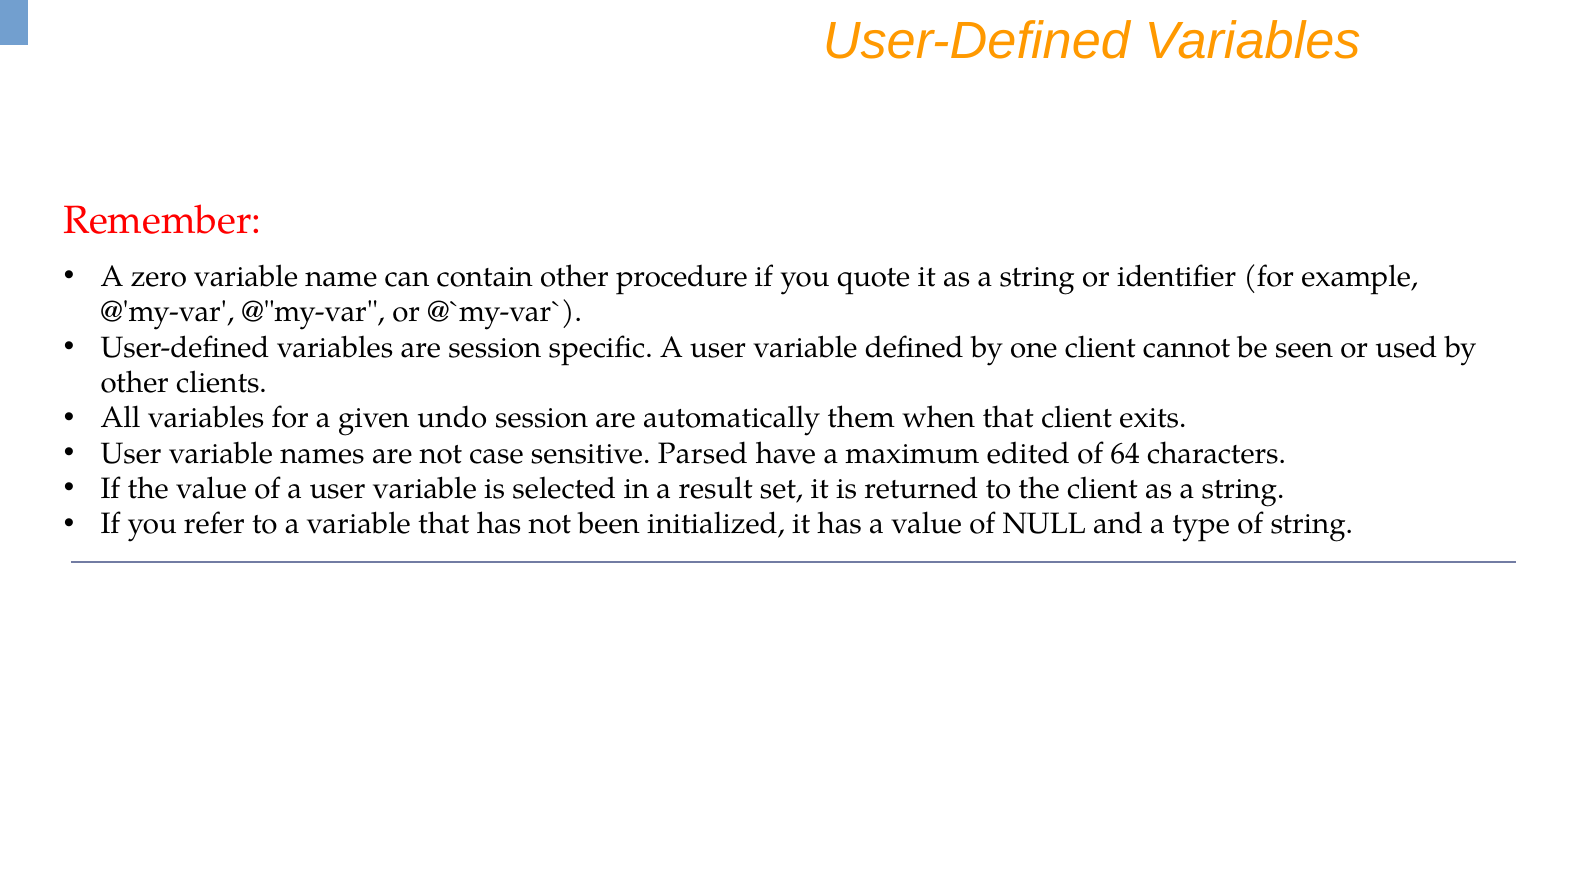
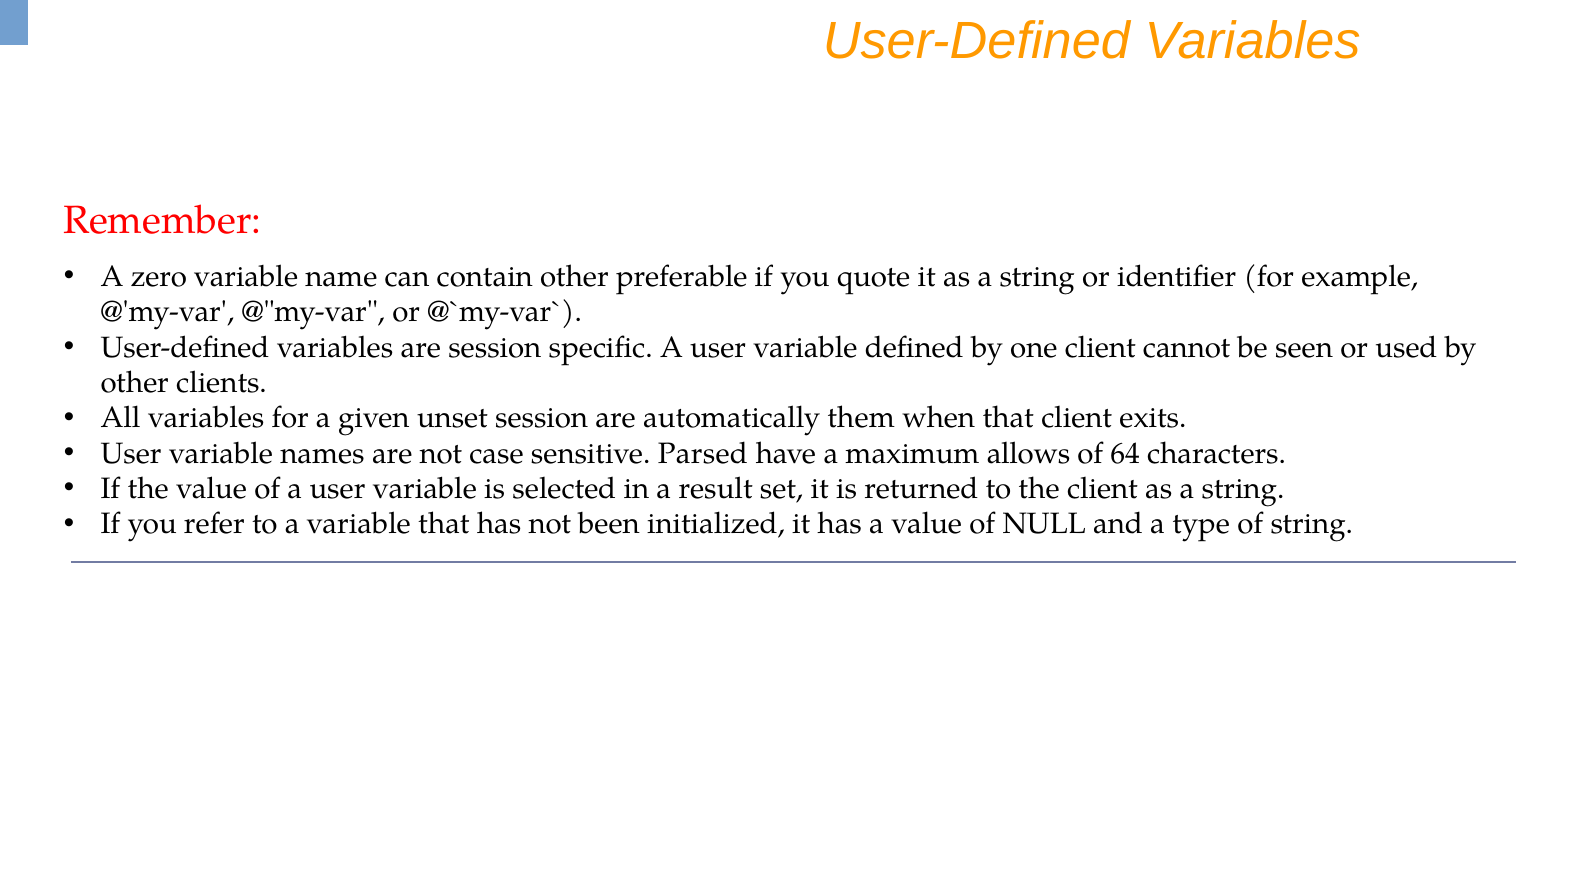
procedure: procedure -> preferable (682, 277)
undo: undo -> unset (452, 418)
edited: edited -> allows (1029, 453)
